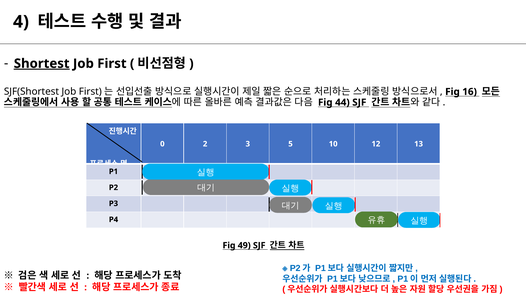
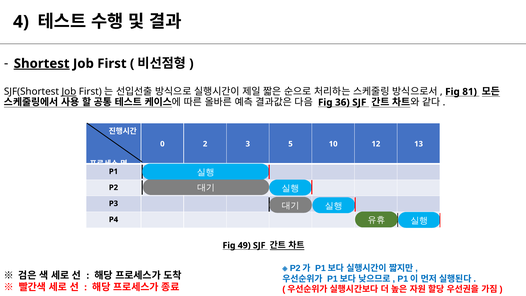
Job underline: none -> present (69, 92)
16: 16 -> 81 (470, 92)
44: 44 -> 36 (342, 102)
